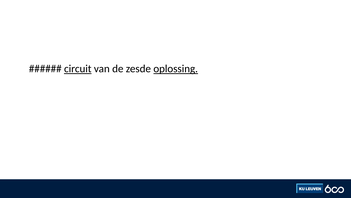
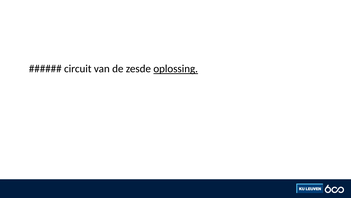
circuit underline: present -> none (78, 69)
